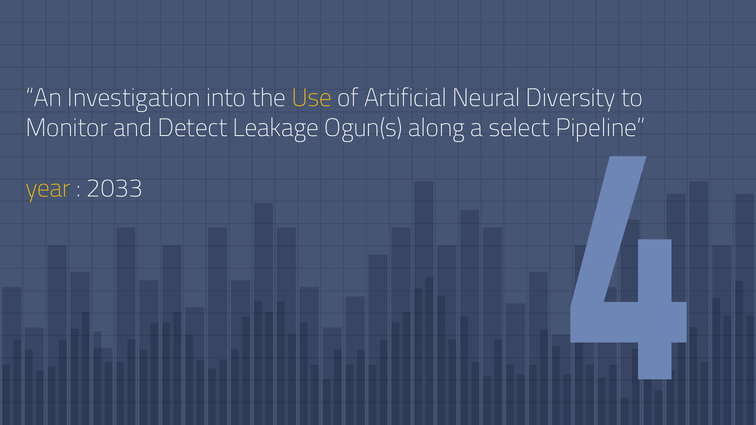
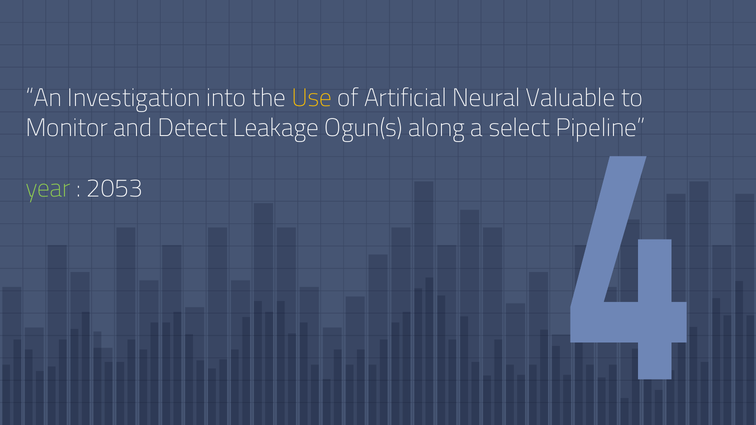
Diversity: Diversity -> Valuable (571, 98)
year colour: yellow -> light green (48, 188)
2033: 2033 -> 2053 (115, 188)
